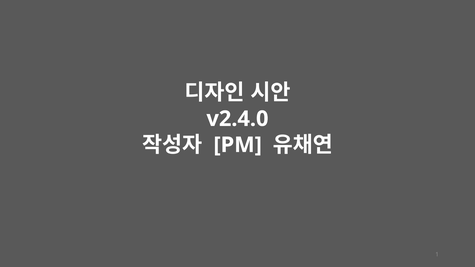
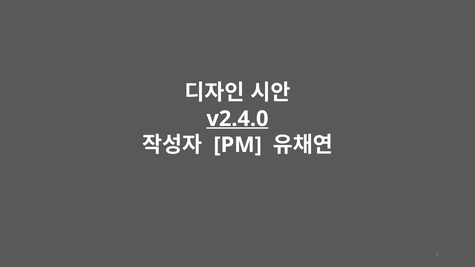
v2.4.0 underline: none -> present (237, 119)
